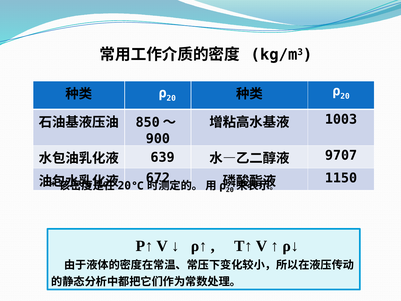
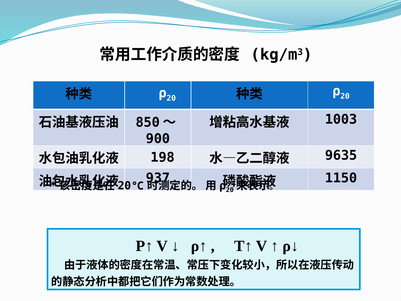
639: 639 -> 198 (163, 157)
9707: 9707 -> 9635 (341, 155)
672: 672 -> 937 (158, 178)
